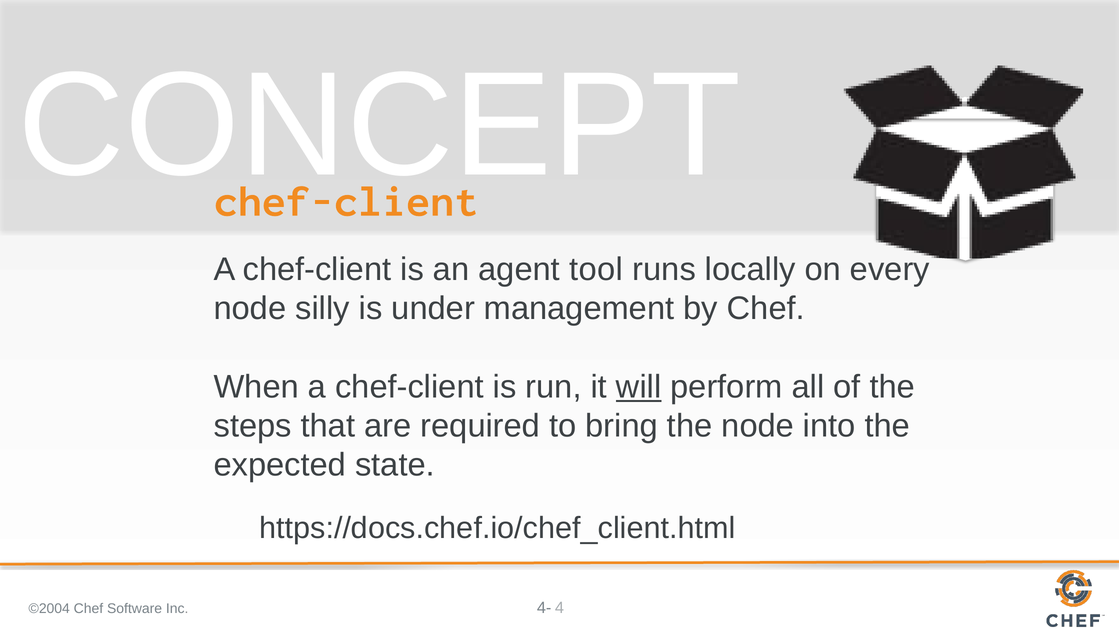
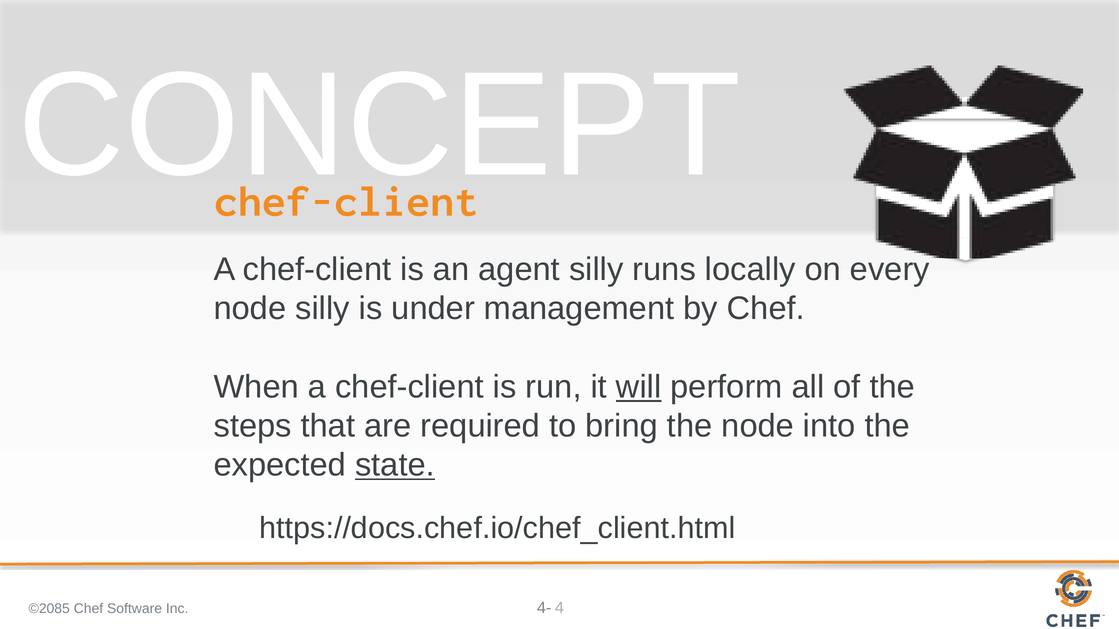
agent tool: tool -> silly (596, 270)
state underline: none -> present (395, 466)
©2004: ©2004 -> ©2085 (49, 609)
